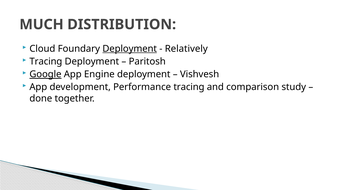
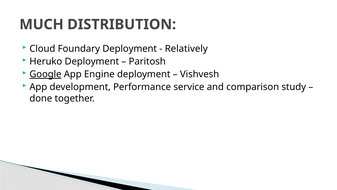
Deployment underline: present -> none (130, 49)
Tracing: Tracing -> Heruko (46, 61)
Performance tracing: tracing -> service (189, 87)
